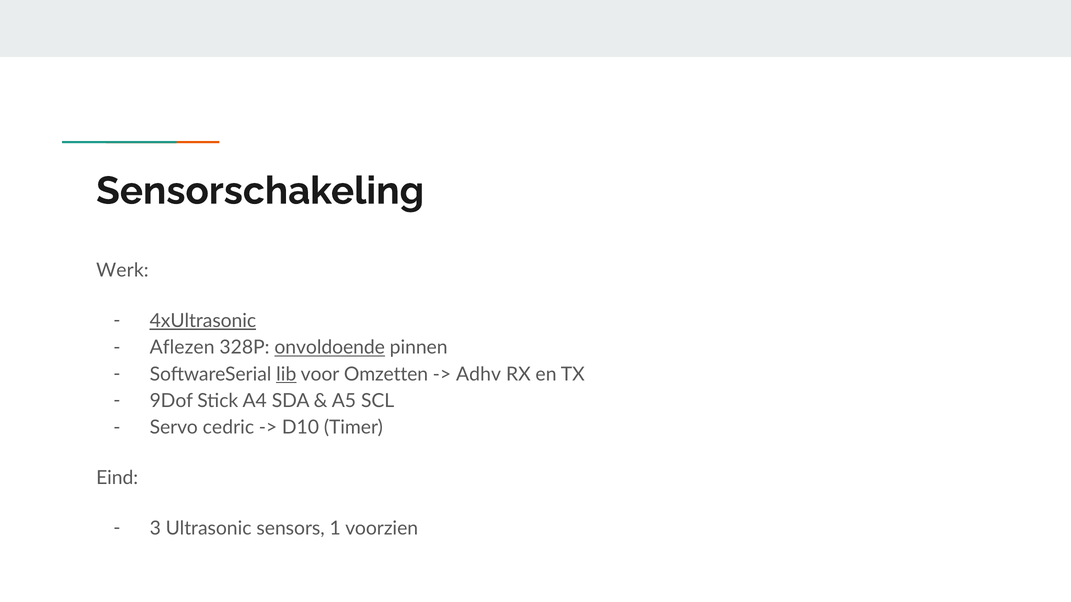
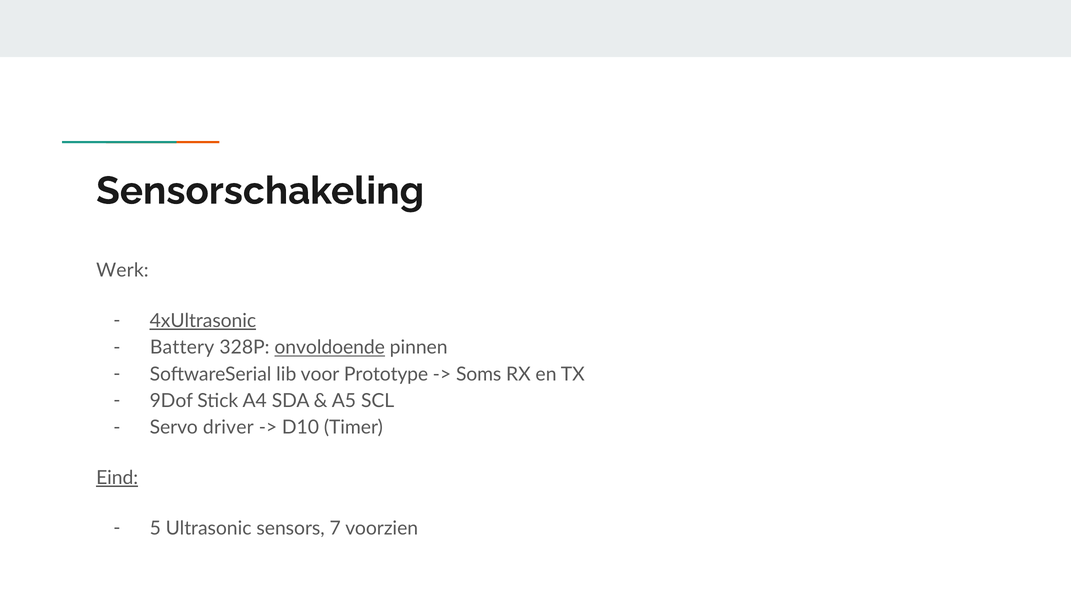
Aflezen: Aflezen -> Battery (182, 348)
lib underline: present -> none (286, 374)
Omzetten: Omzetten -> Prototype (386, 374)
Adhv: Adhv -> Soms (479, 374)
cedric: cedric -> driver (228, 428)
Eind underline: none -> present (117, 478)
3: 3 -> 5 (155, 529)
1: 1 -> 7 (335, 529)
